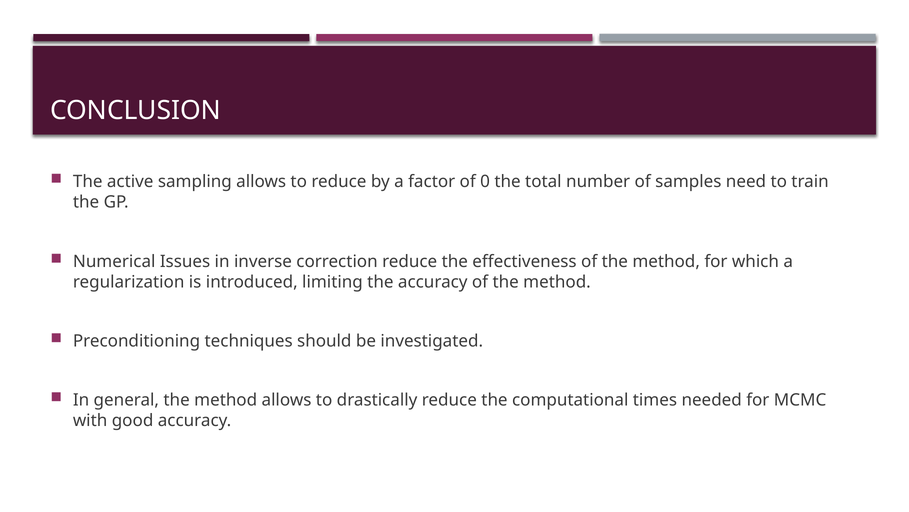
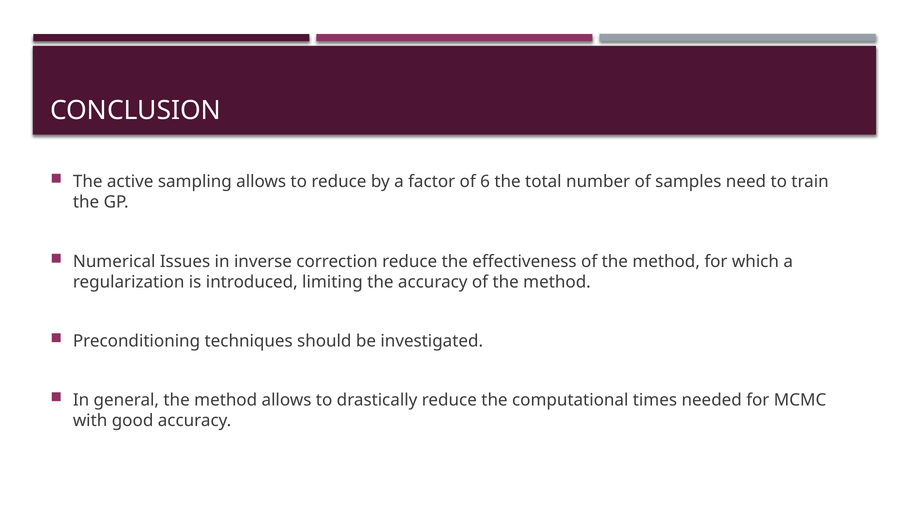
0: 0 -> 6 (485, 182)
